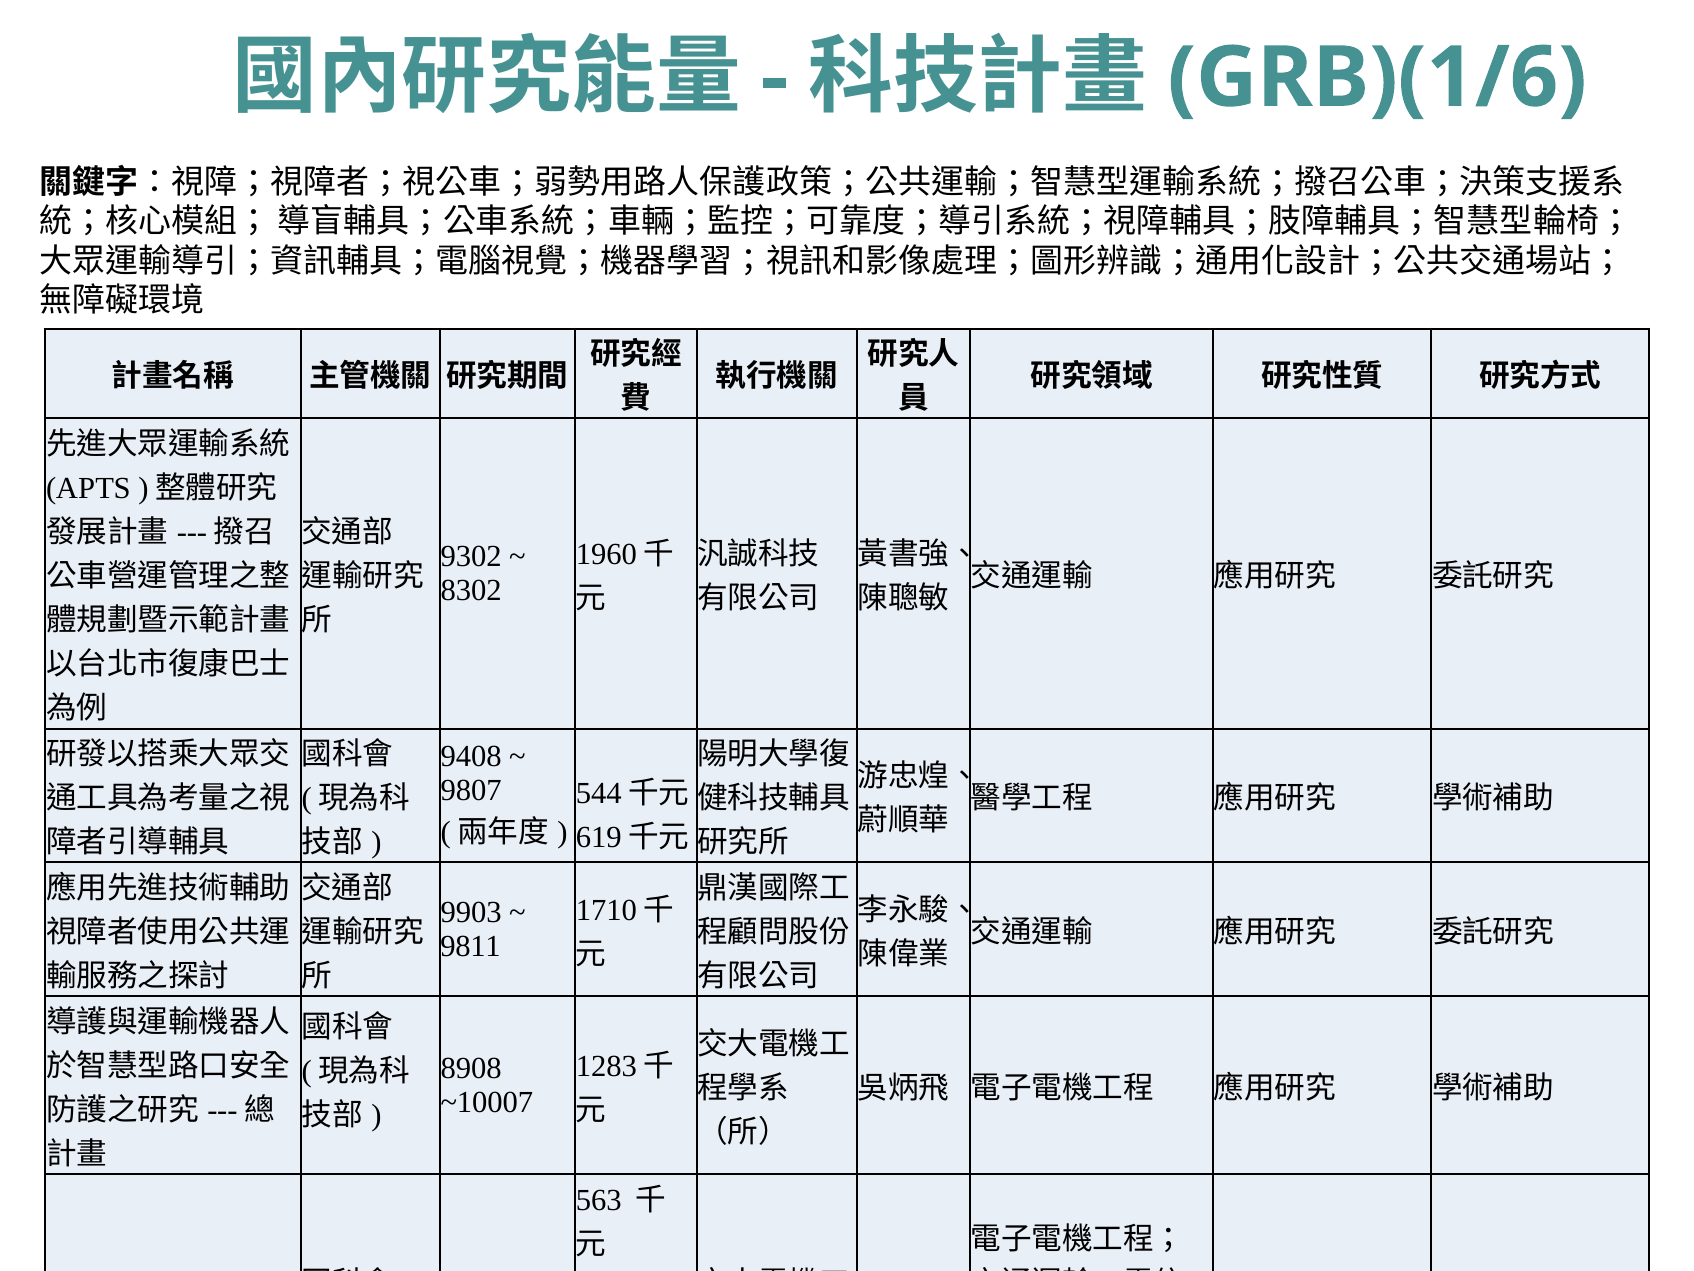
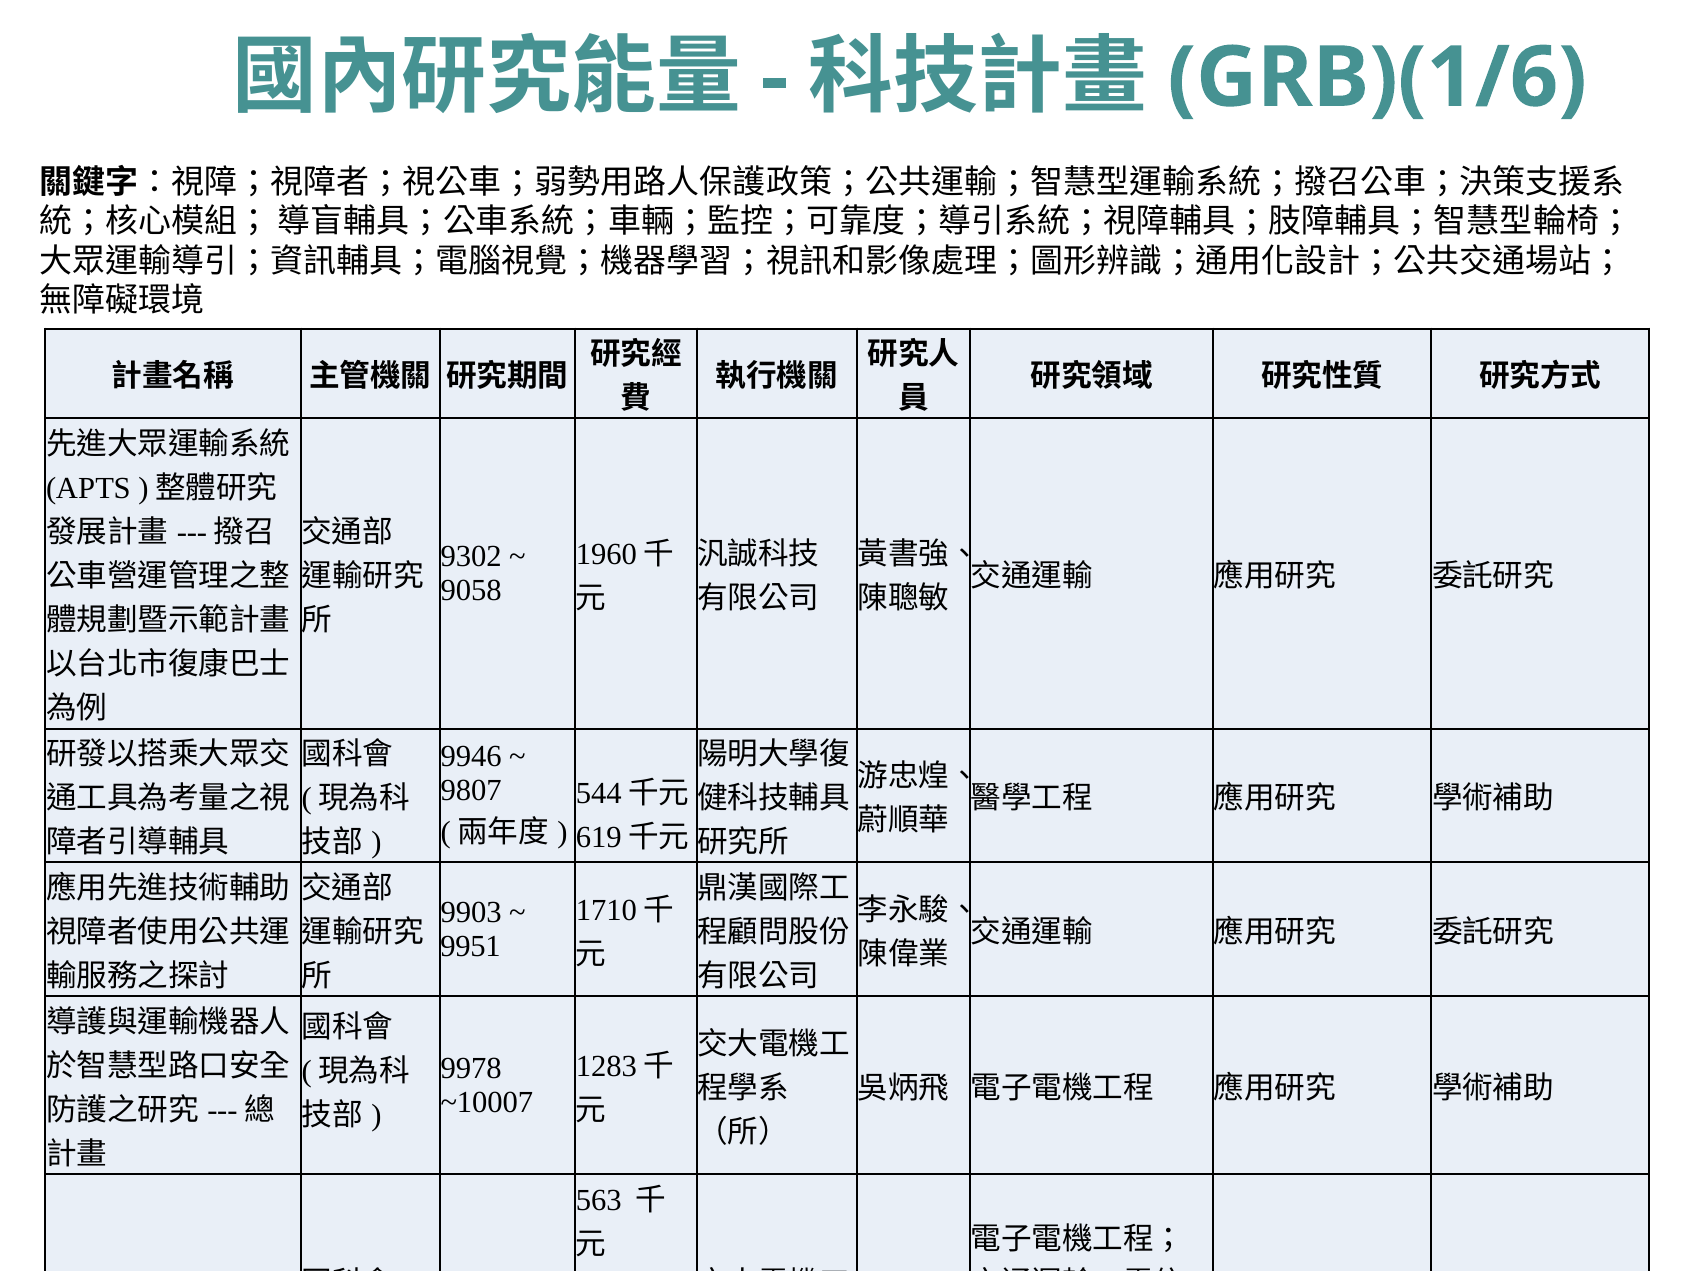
8302: 8302 -> 9058 (471, 590)
9408: 9408 -> 9946 (471, 756)
9811: 9811 -> 9951 (471, 946)
8908: 8908 -> 9978 (471, 1068)
